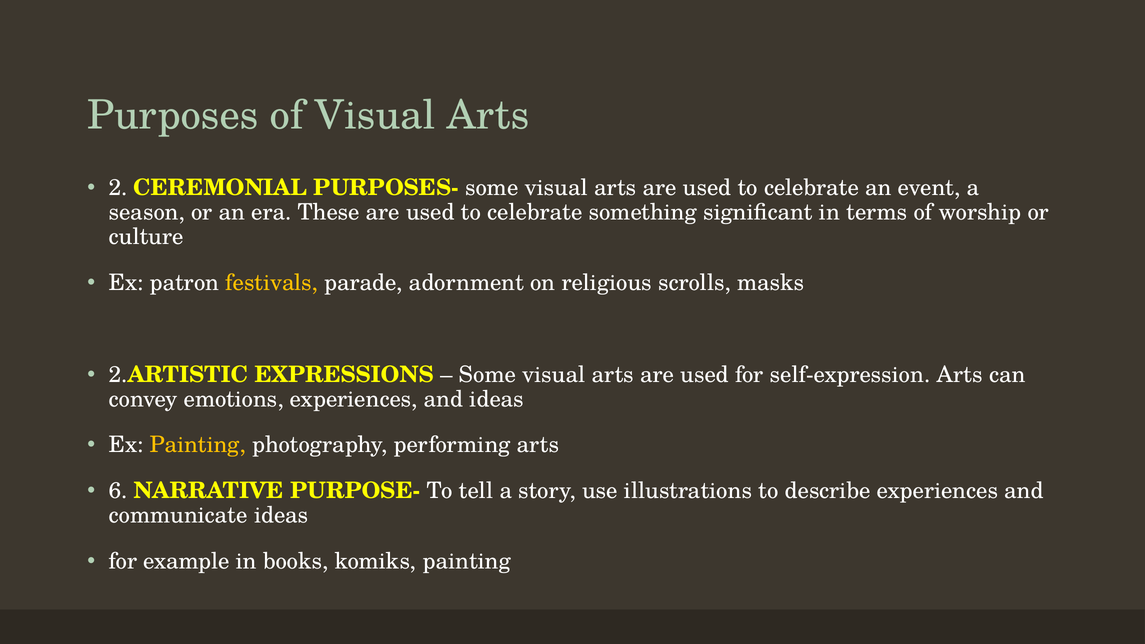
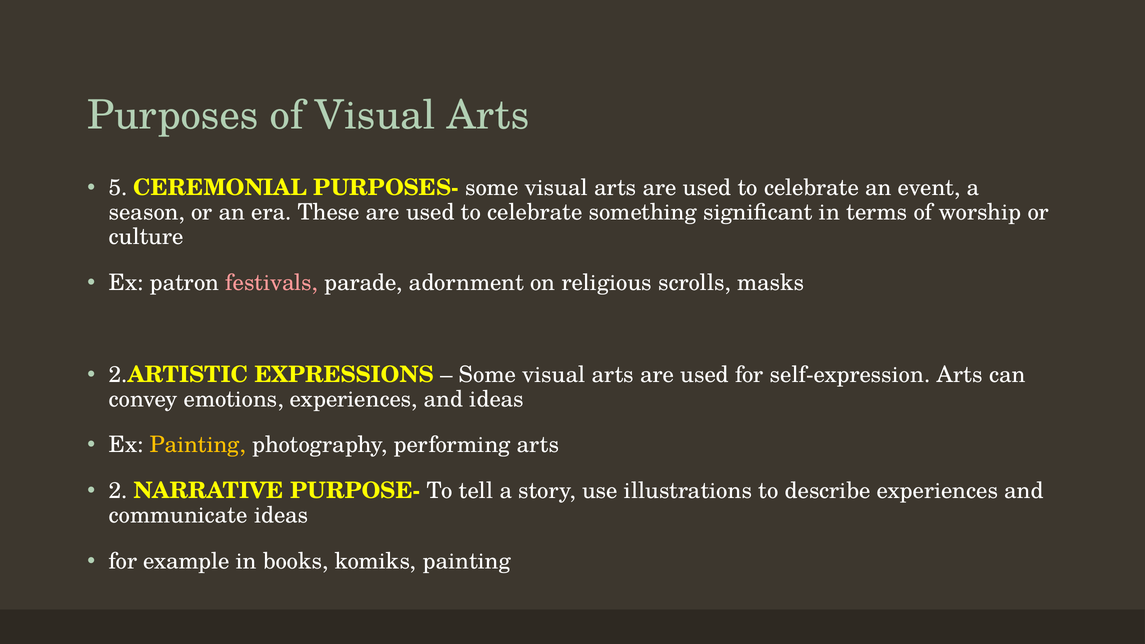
2: 2 -> 5 (118, 188)
festivals colour: yellow -> pink (272, 283)
6: 6 -> 2 (118, 491)
